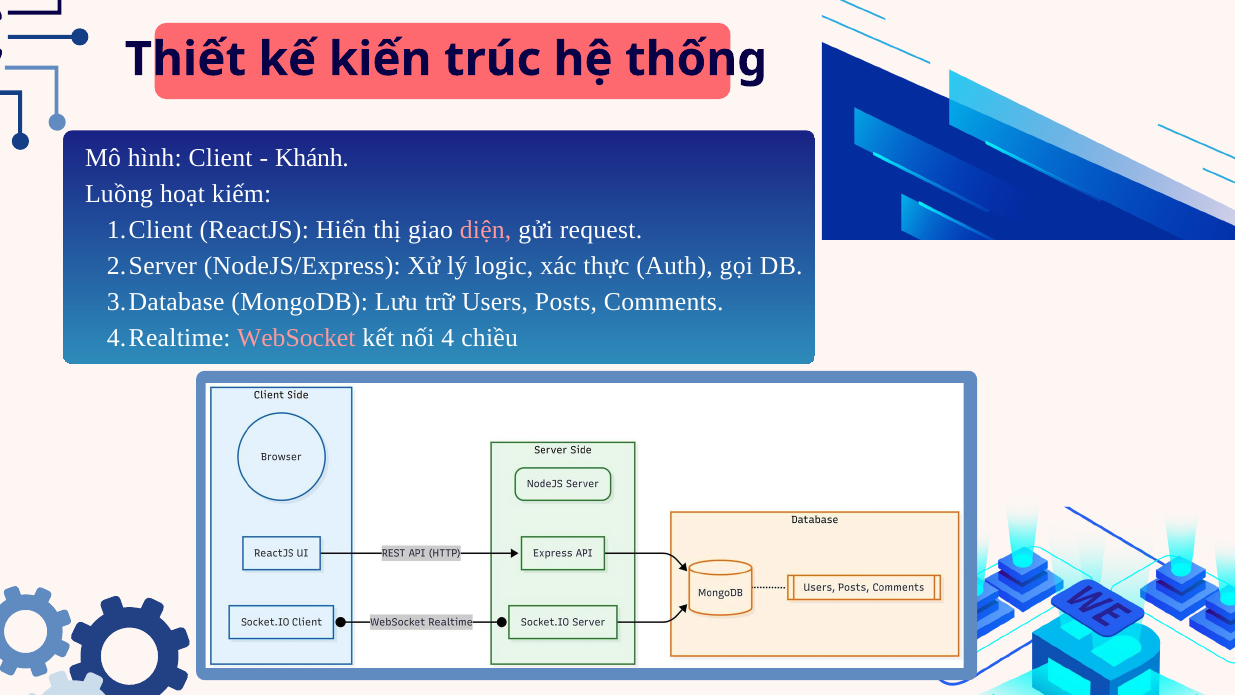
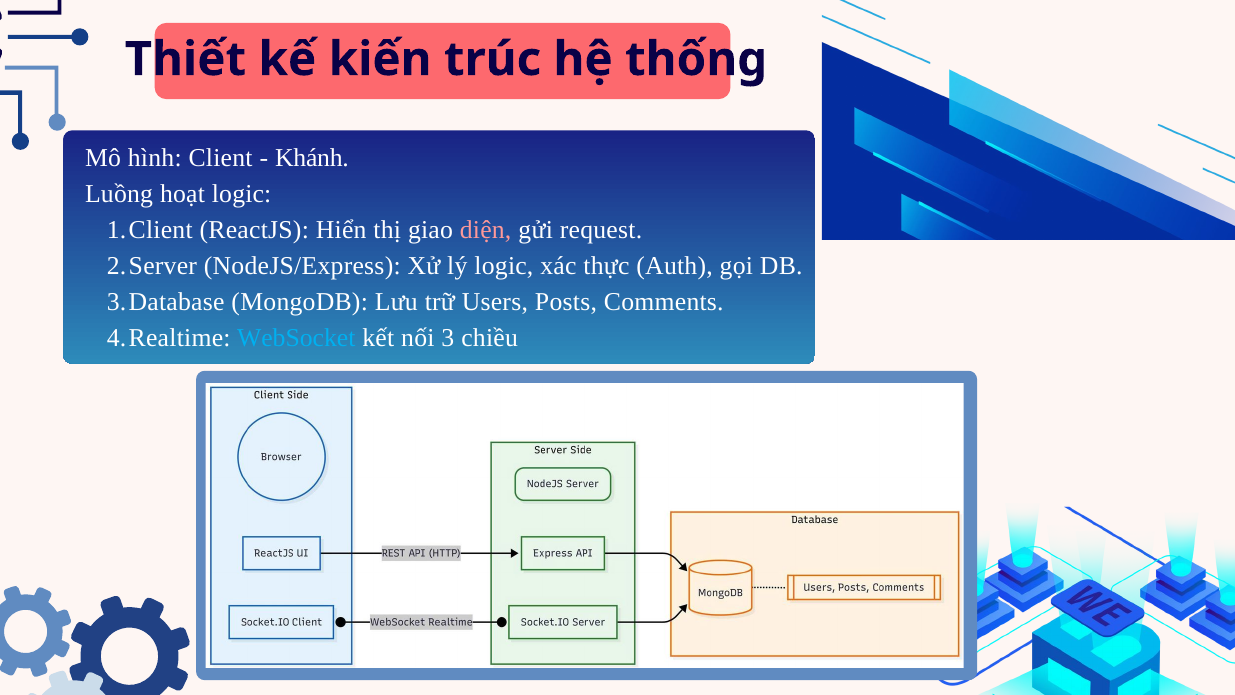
hoạt kiếm: kiếm -> logic (242, 194)
WebSocket colour: pink -> light blue (296, 338)
4: 4 -> 3 (448, 338)
